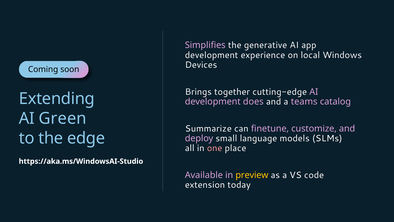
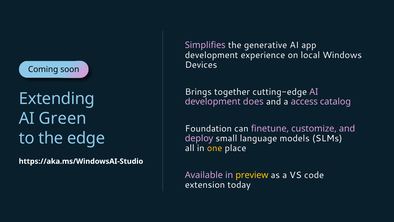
teams: teams -> access (304, 101)
Summarize: Summarize -> Foundation (208, 128)
one colour: pink -> yellow (215, 148)
